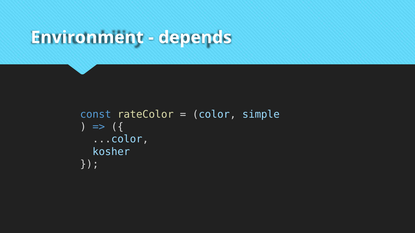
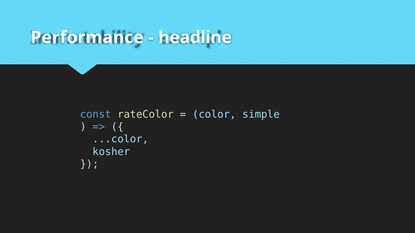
Environment: Environment -> Performance (87, 38)
depends: depends -> headline (195, 38)
